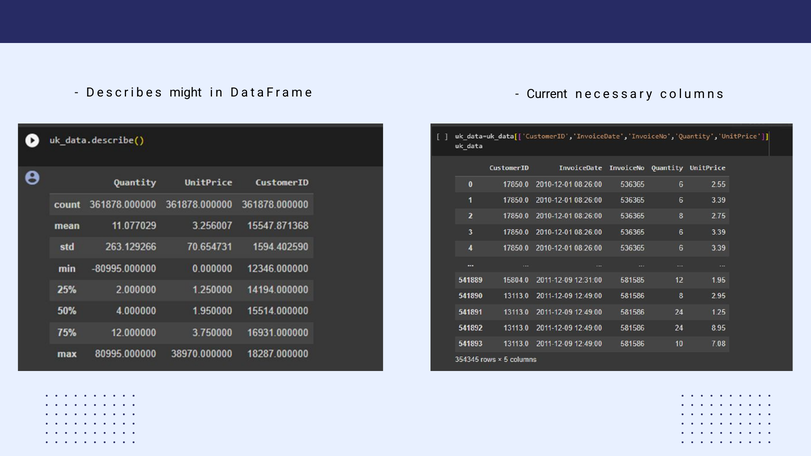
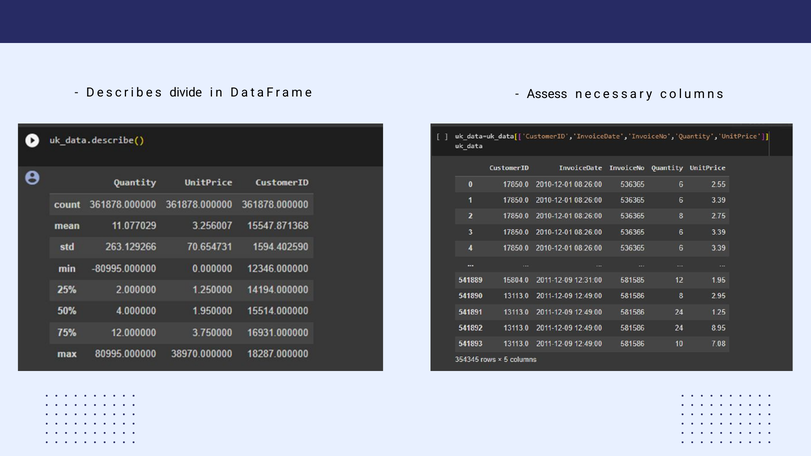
might: might -> divide (186, 93)
Current: Current -> Assess (547, 94)
